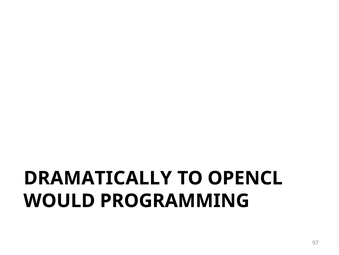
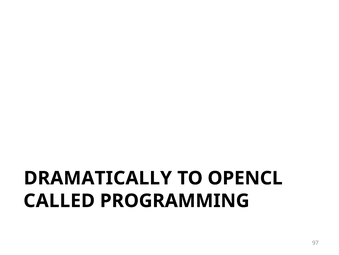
WOULD: WOULD -> CALLED (59, 200)
